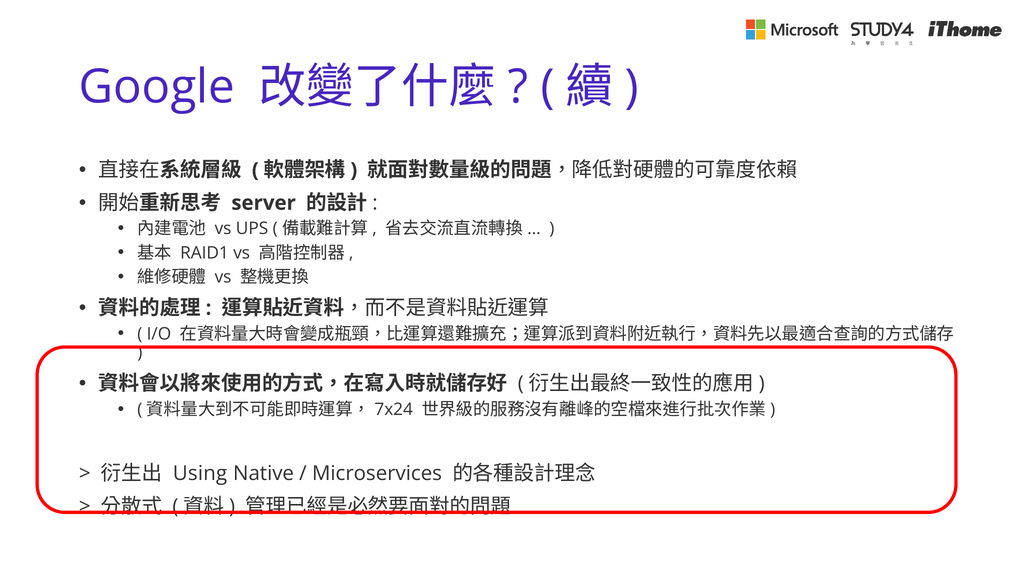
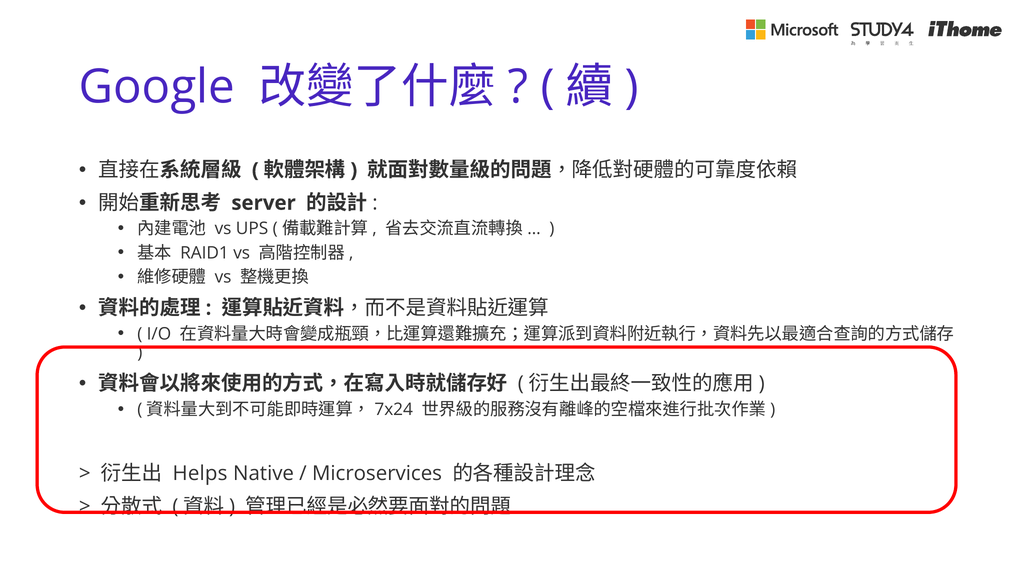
Using: Using -> Helps (200, 473)
